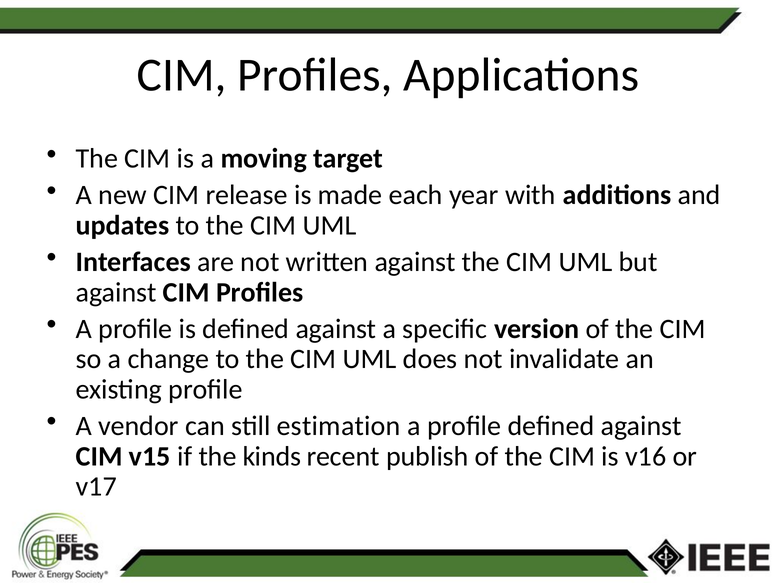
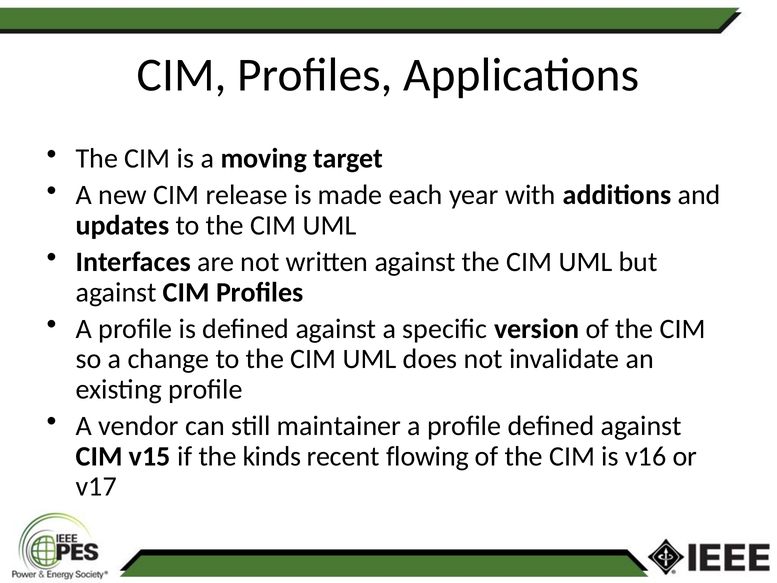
estimation: estimation -> maintainer (339, 426)
publish: publish -> flowing (427, 456)
